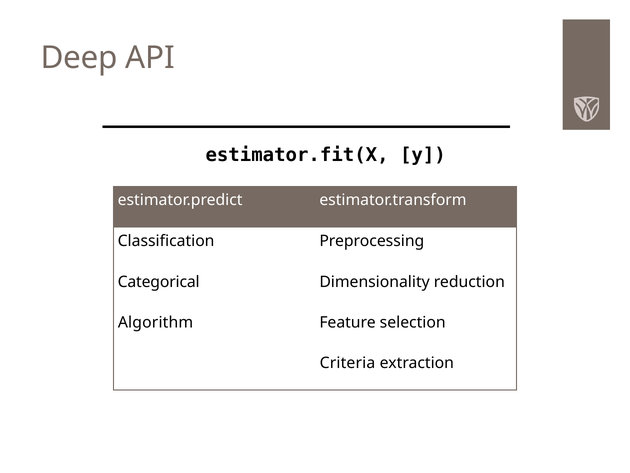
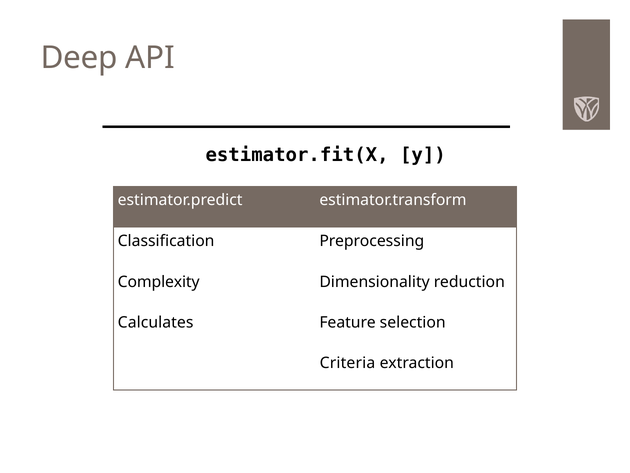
Categorical: Categorical -> Complexity (159, 282)
Algorithm: Algorithm -> Calculates (156, 322)
